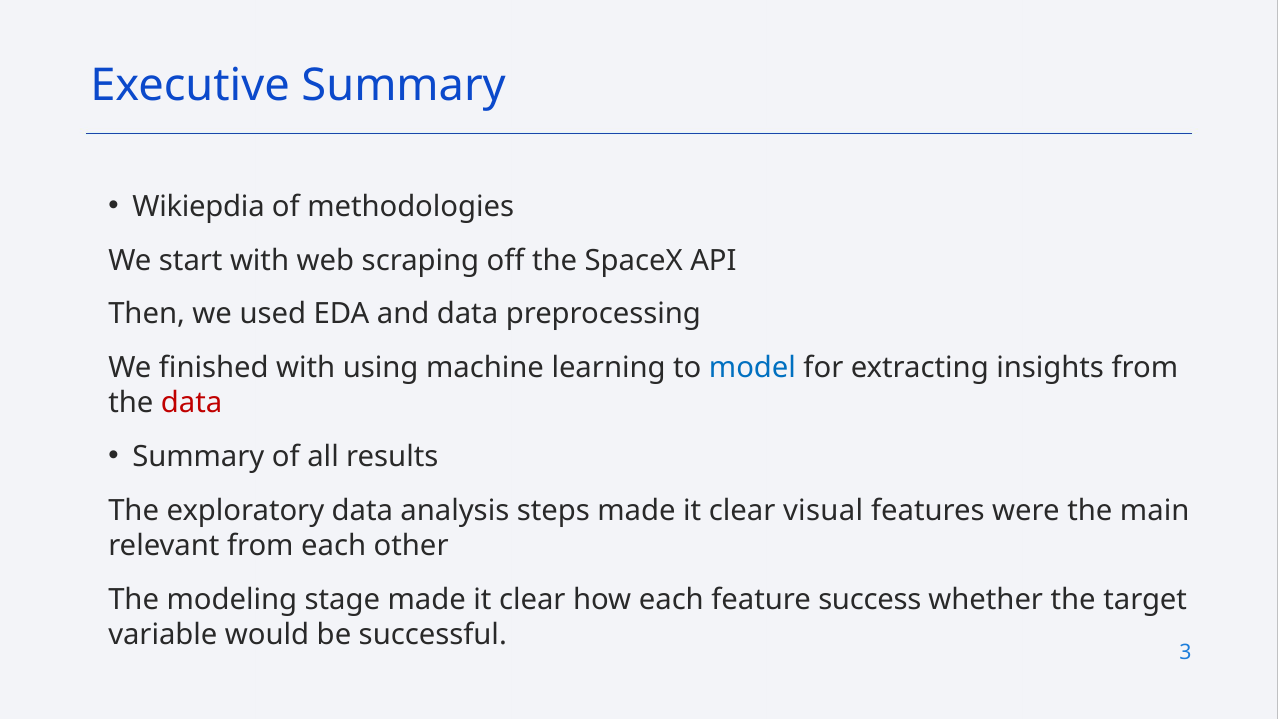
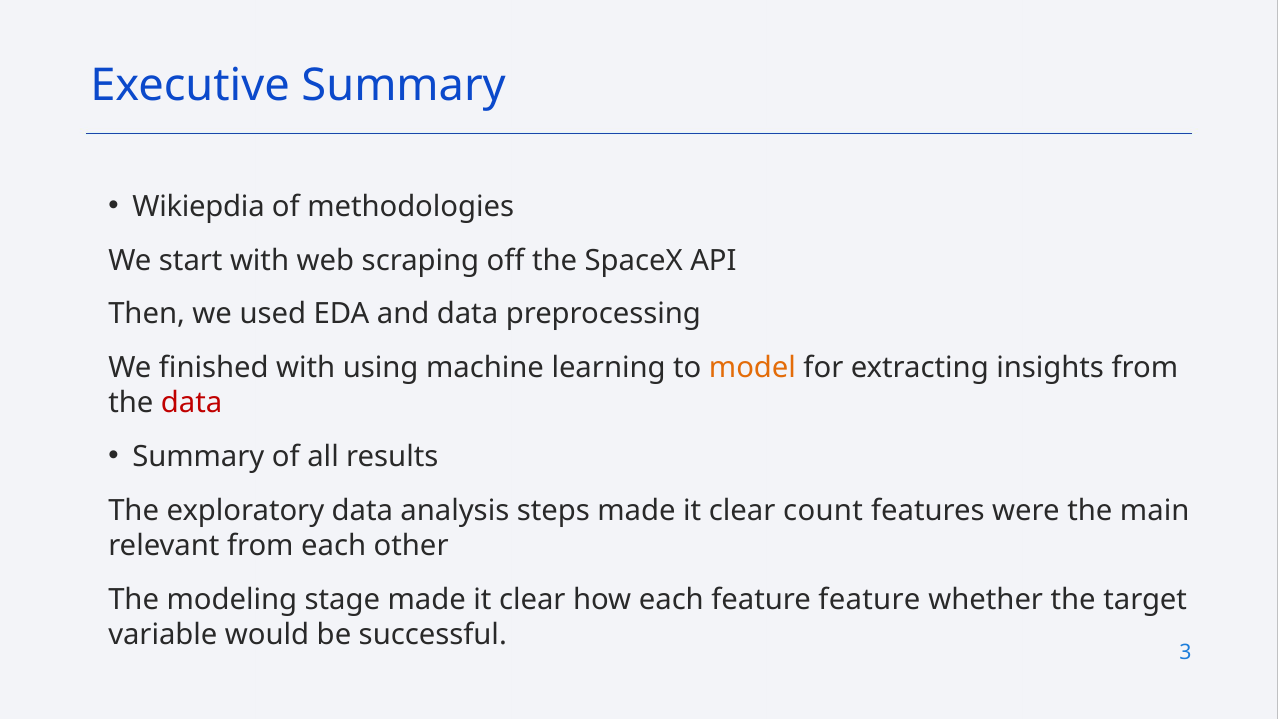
model colour: blue -> orange (752, 368)
visual: visual -> count (823, 510)
feature success: success -> feature (869, 599)
